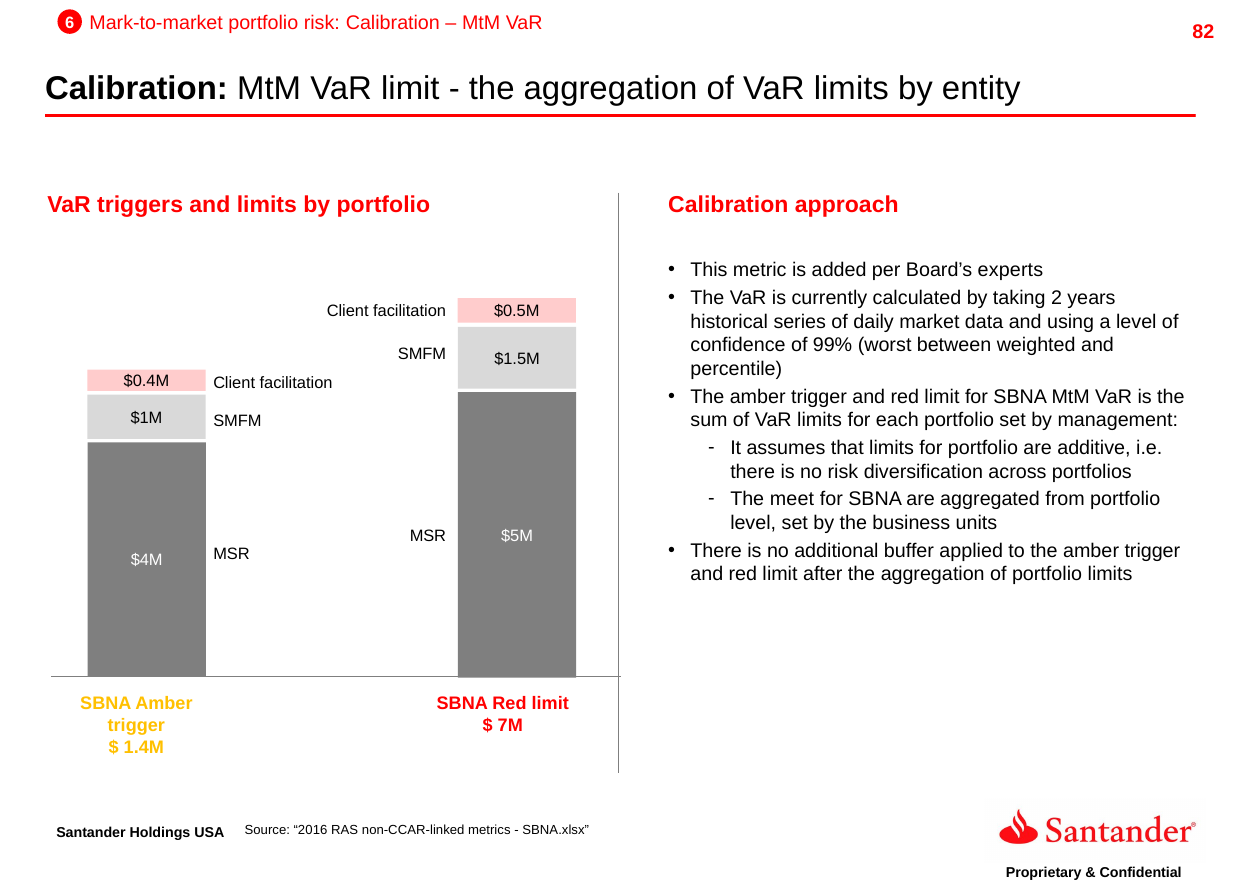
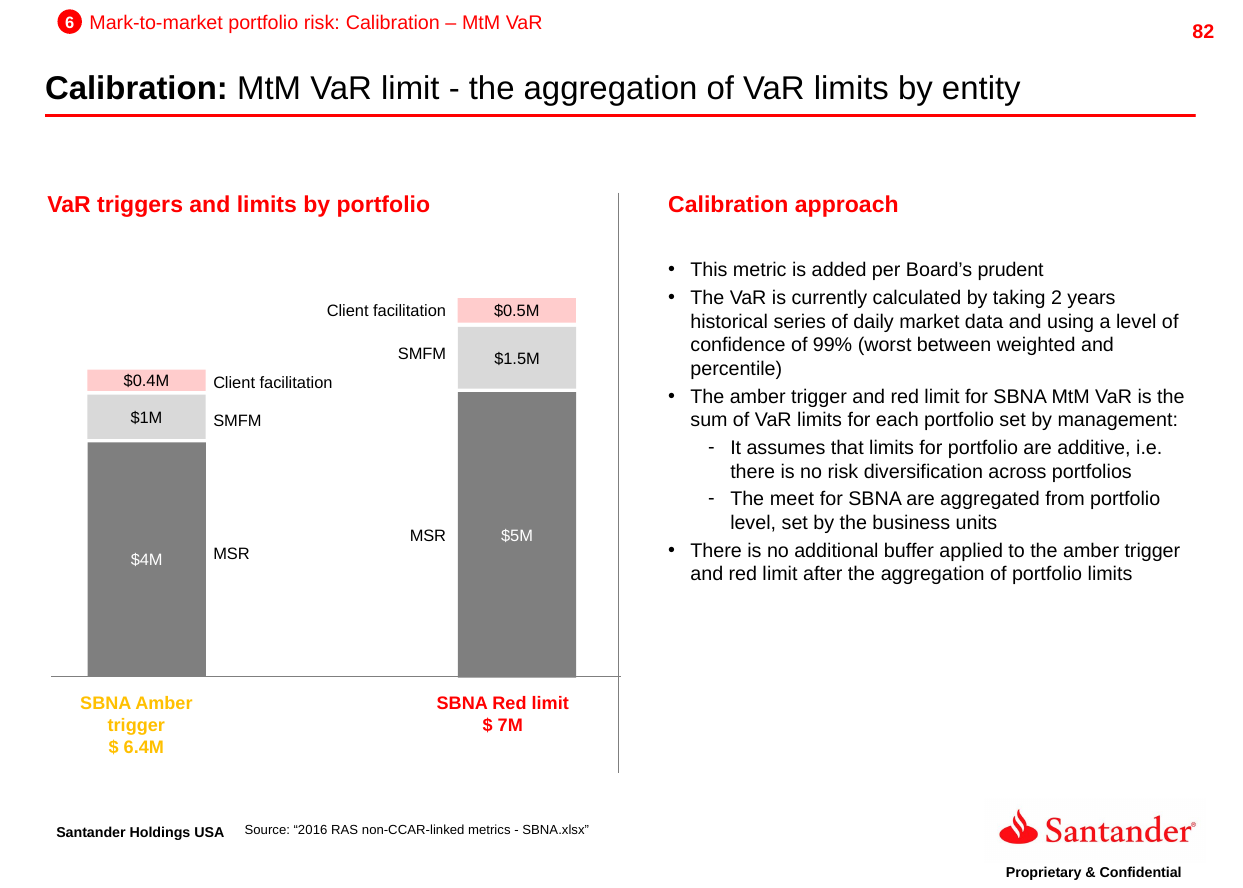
experts: experts -> prudent (1011, 270)
1.4M: 1.4M -> 6.4M (144, 747)
